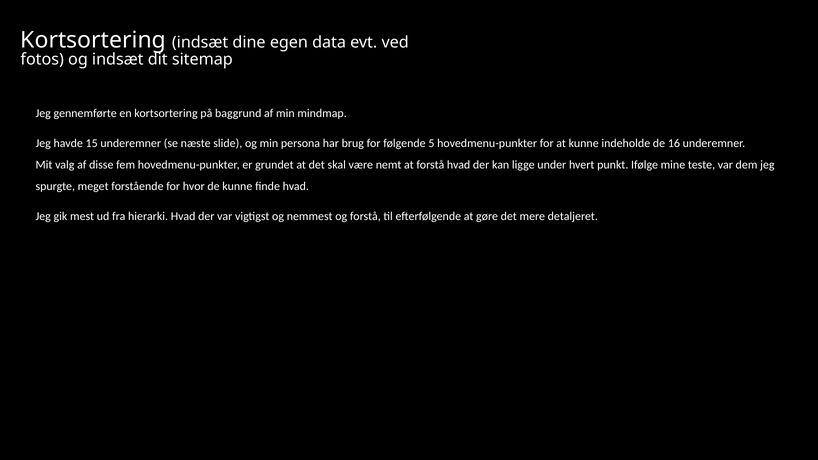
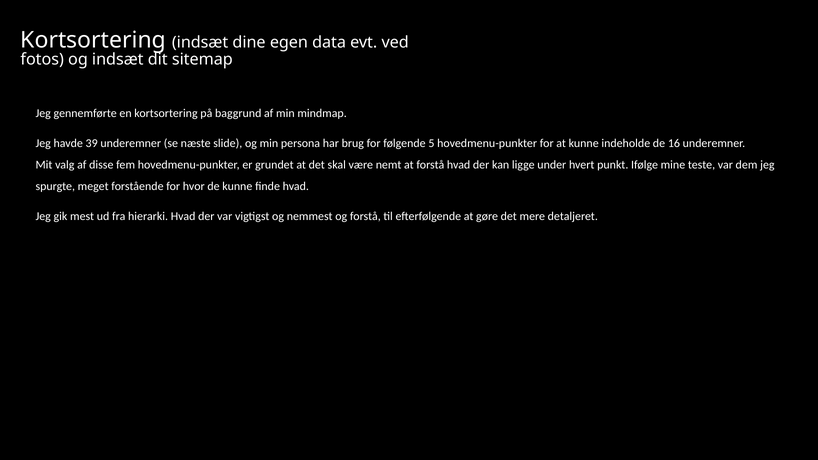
15: 15 -> 39 (92, 143)
